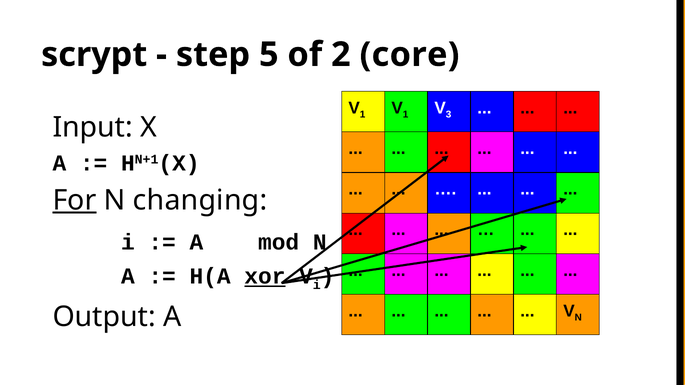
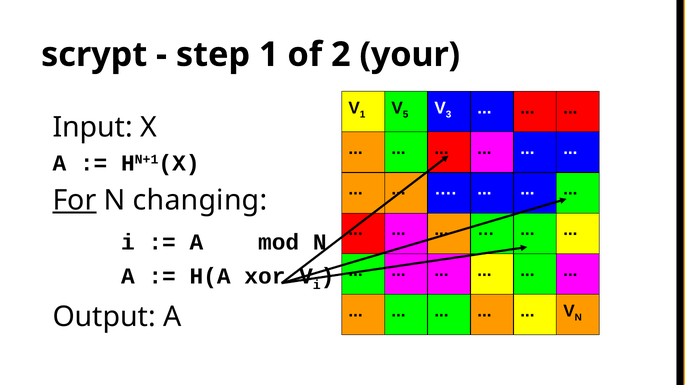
step 5: 5 -> 1 (269, 55)
core: core -> your (410, 55)
1: 1 -> 5 (406, 115)
xor underline: present -> none (265, 276)
